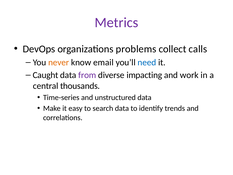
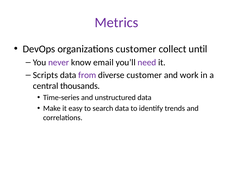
organizations problems: problems -> customer (136, 49)
calls: calls -> until (198, 49)
never colour: orange -> purple (59, 62)
need colour: blue -> purple (147, 62)
Caught: Caught -> Scripts (45, 75)
diverse impacting: impacting -> customer (144, 75)
